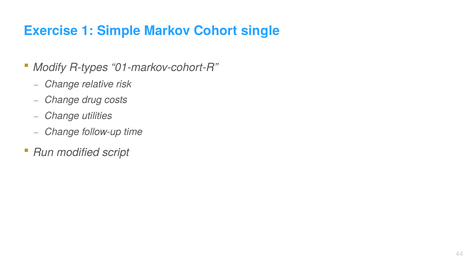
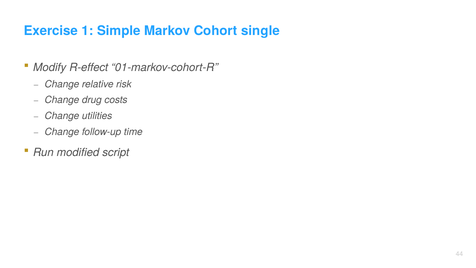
R-types: R-types -> R-effect (89, 67)
